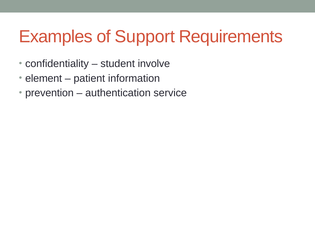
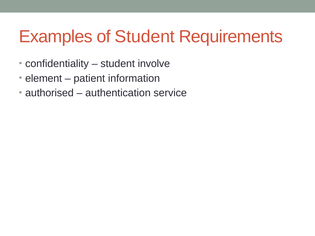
of Support: Support -> Student (145, 37)
prevention: prevention -> authorised (49, 93)
